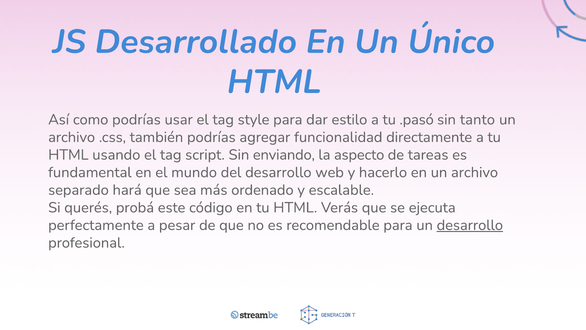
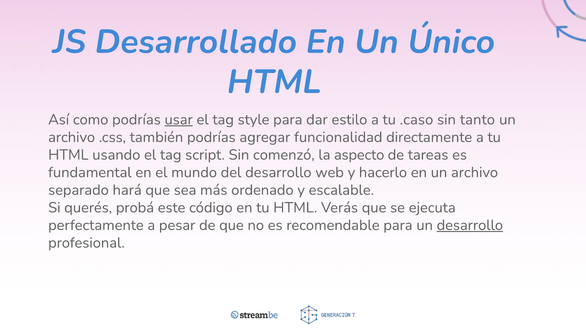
usar underline: none -> present (179, 119)
.pasó: .pasó -> .caso (416, 119)
enviando: enviando -> comenzó (284, 155)
